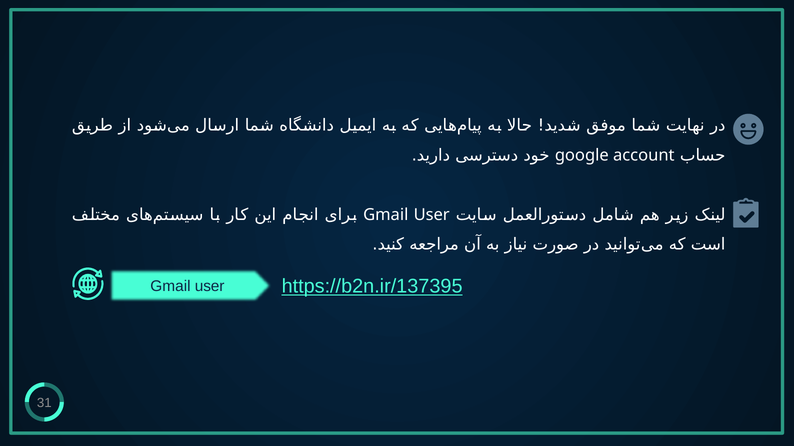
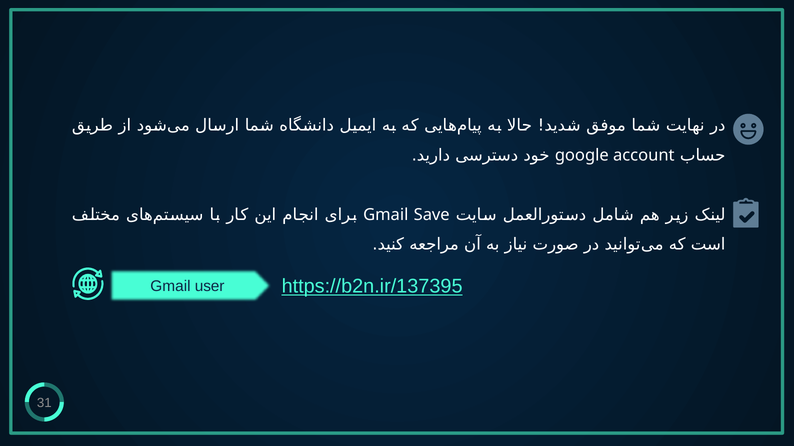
User: User -> Save (432, 215)
